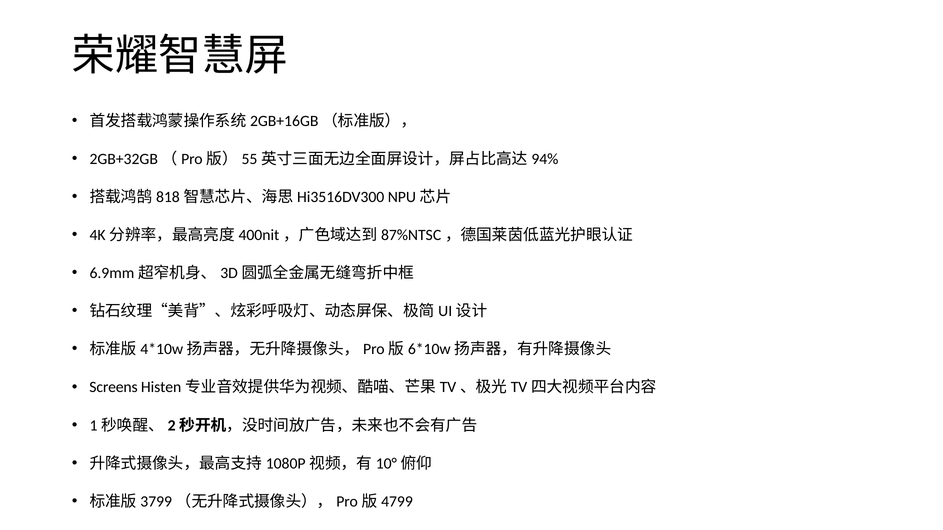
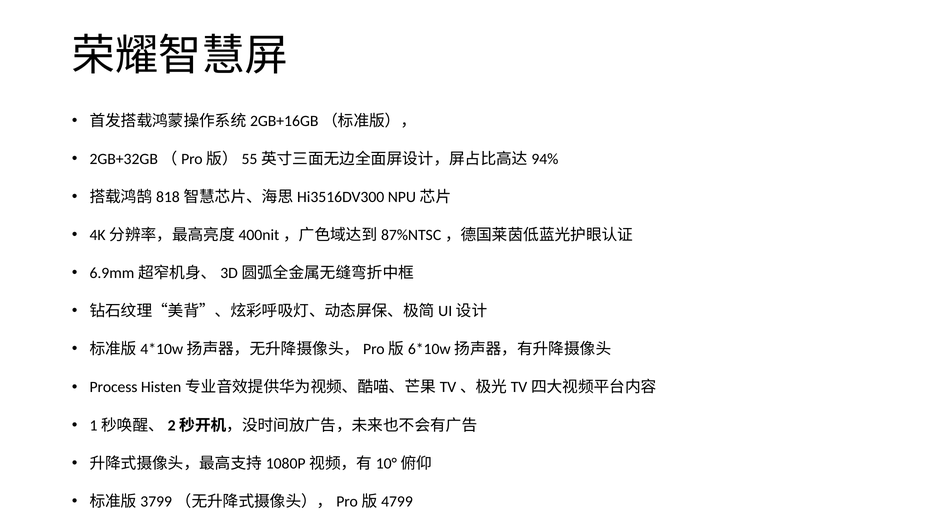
Screens: Screens -> Process (114, 388)
